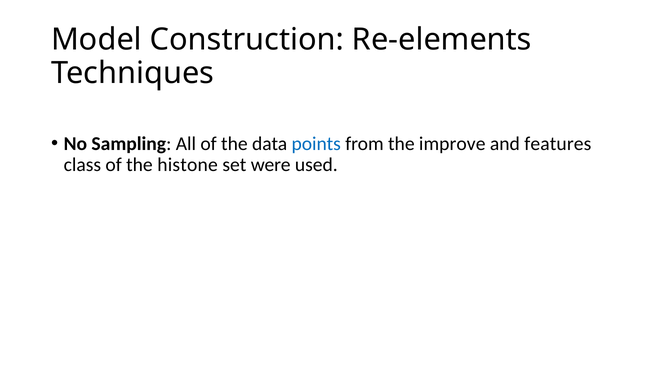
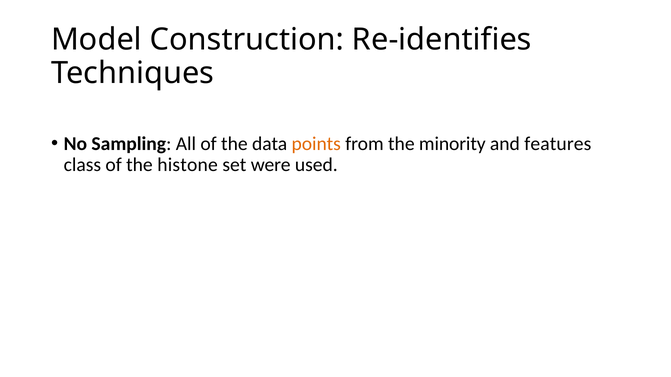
Re-elements: Re-elements -> Re-identifies (442, 40)
points colour: blue -> orange (316, 144)
improve: improve -> minority (452, 144)
